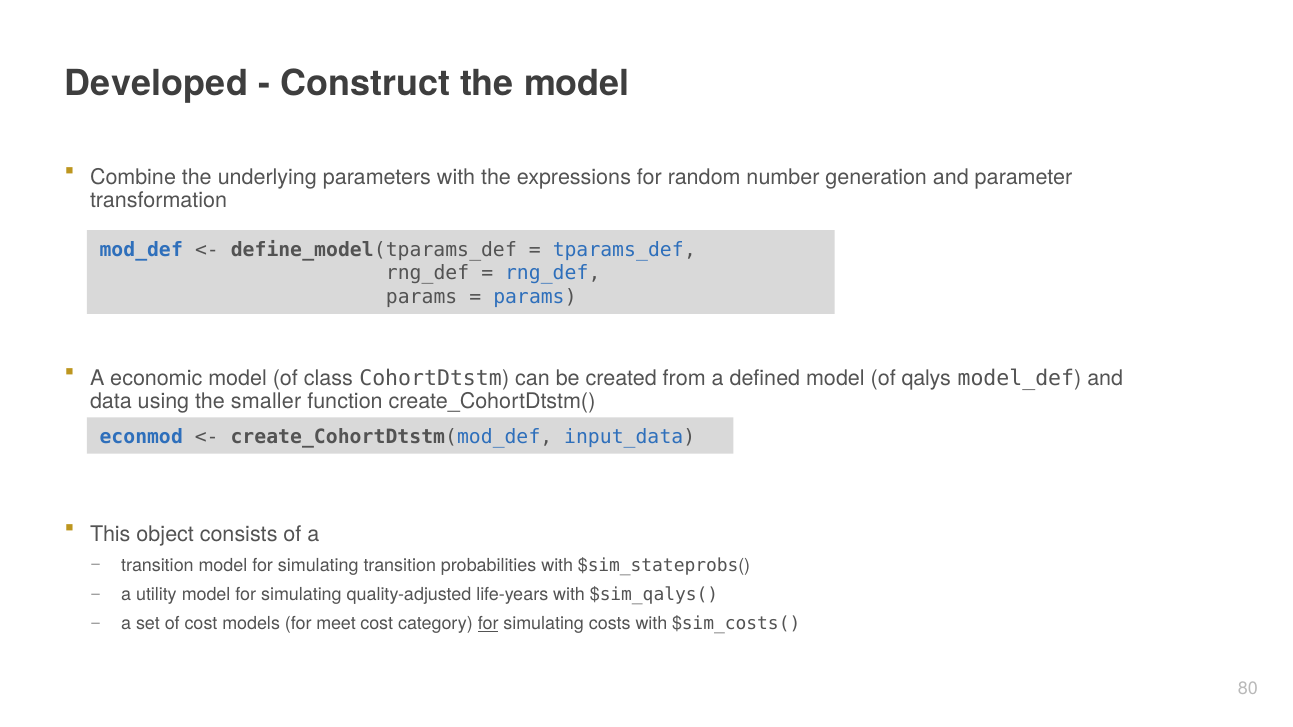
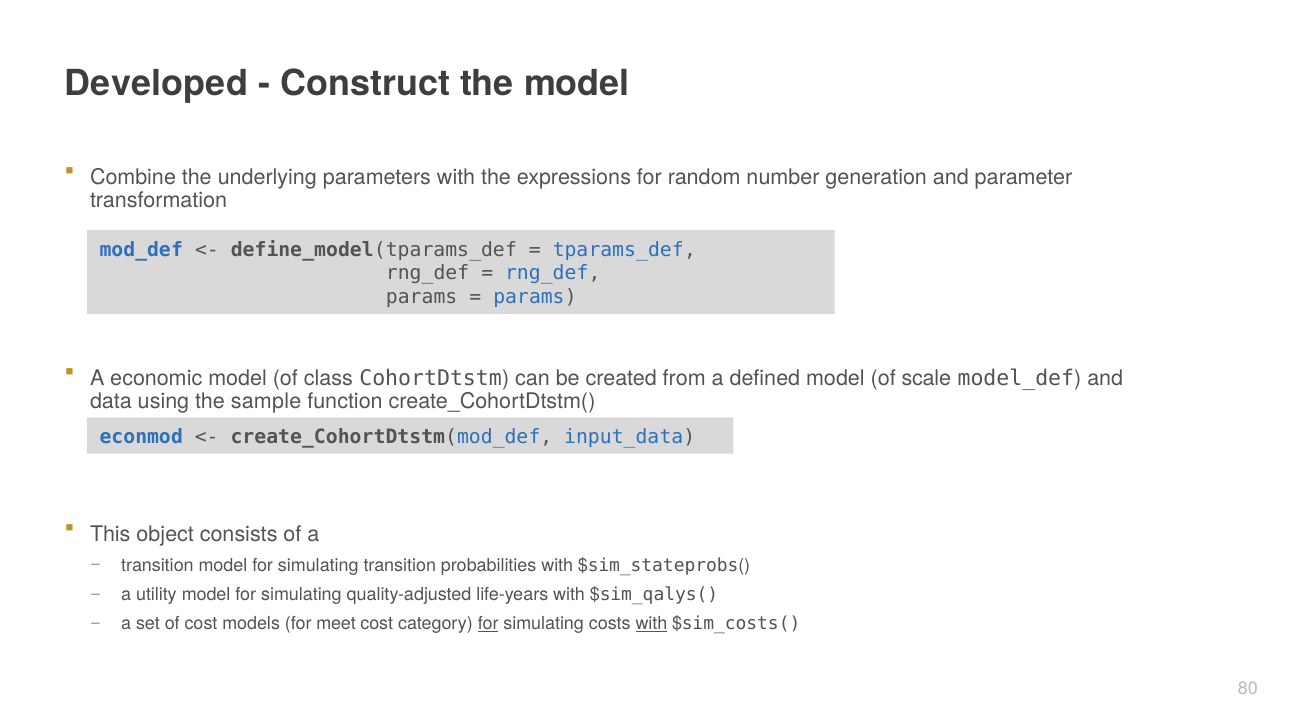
qalys: qalys -> scale (926, 379)
smaller: smaller -> sample (266, 402)
with underline: none -> present (651, 624)
